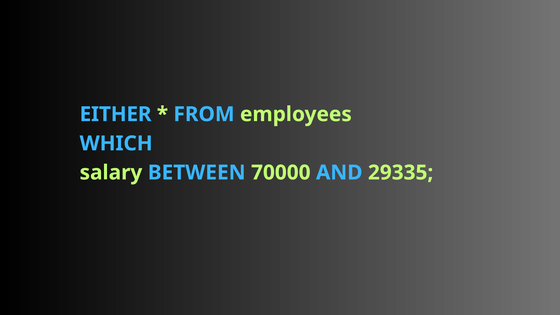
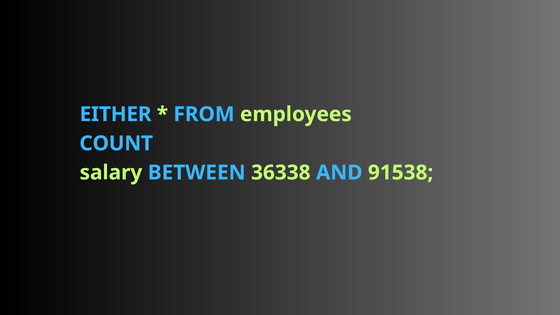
WHICH: WHICH -> COUNT (116, 143)
70000: 70000 -> 36338 (281, 173)
29335: 29335 -> 91538 (401, 173)
